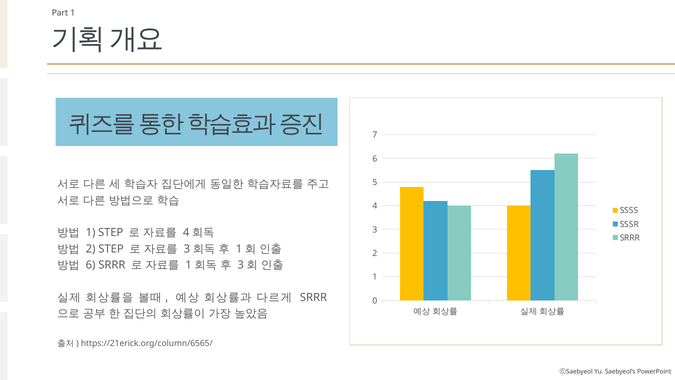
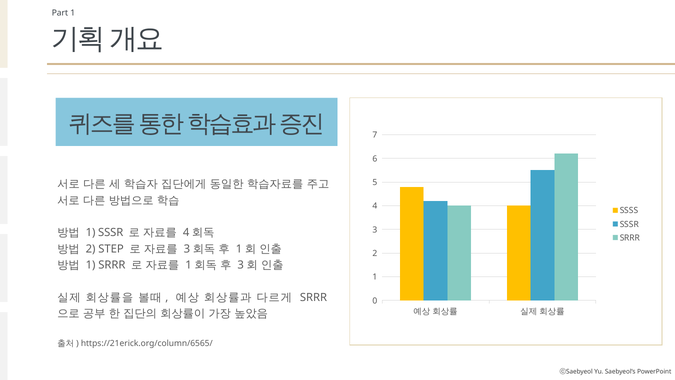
1 STEP: STEP -> SSSR (111, 233)
6: 6 -> 1 (91, 265)
